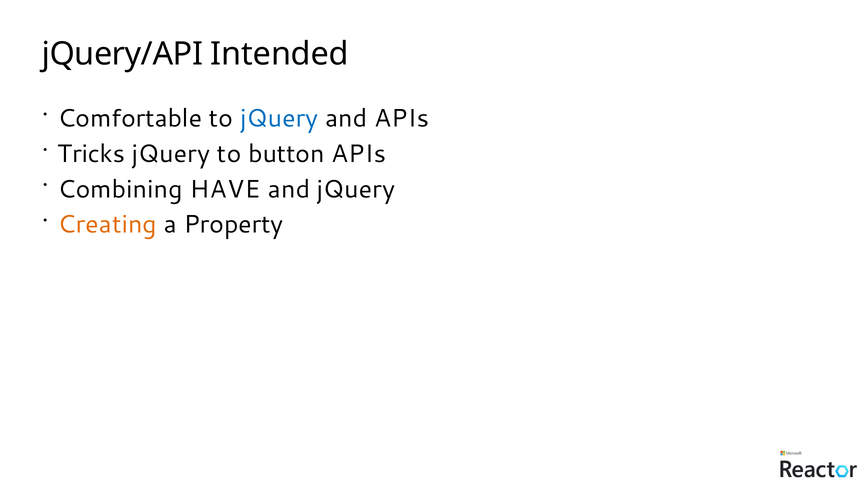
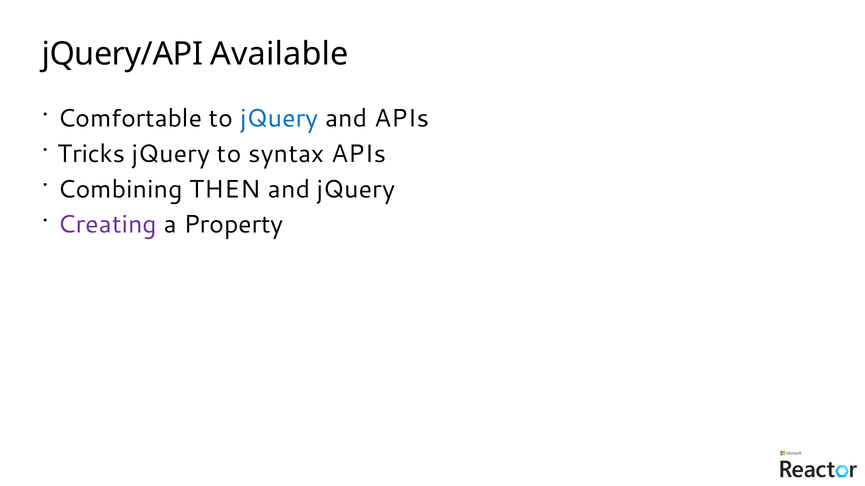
Intended: Intended -> Available (280, 54)
button: button -> syntax (286, 154)
HAVE: HAVE -> THEN (225, 189)
Creating colour: orange -> purple (107, 225)
